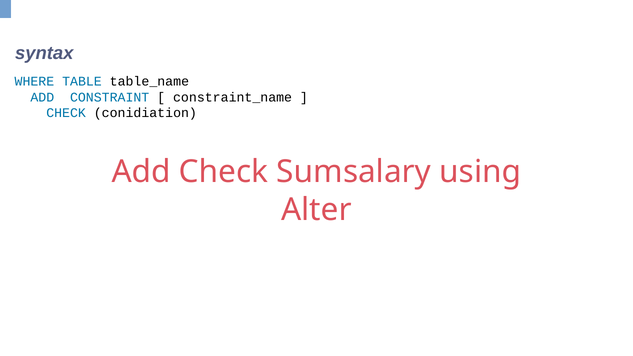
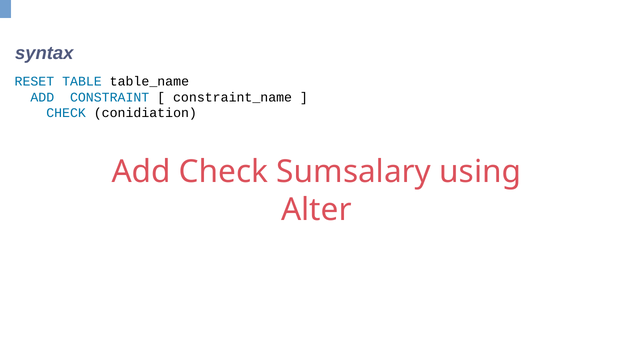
WHERE: WHERE -> RESET (34, 81)
